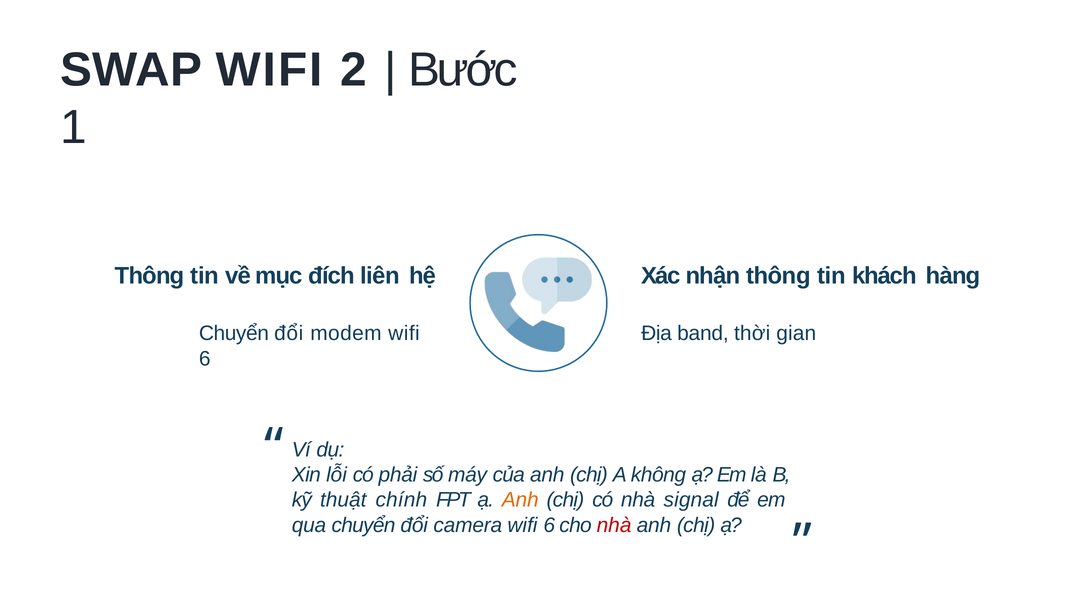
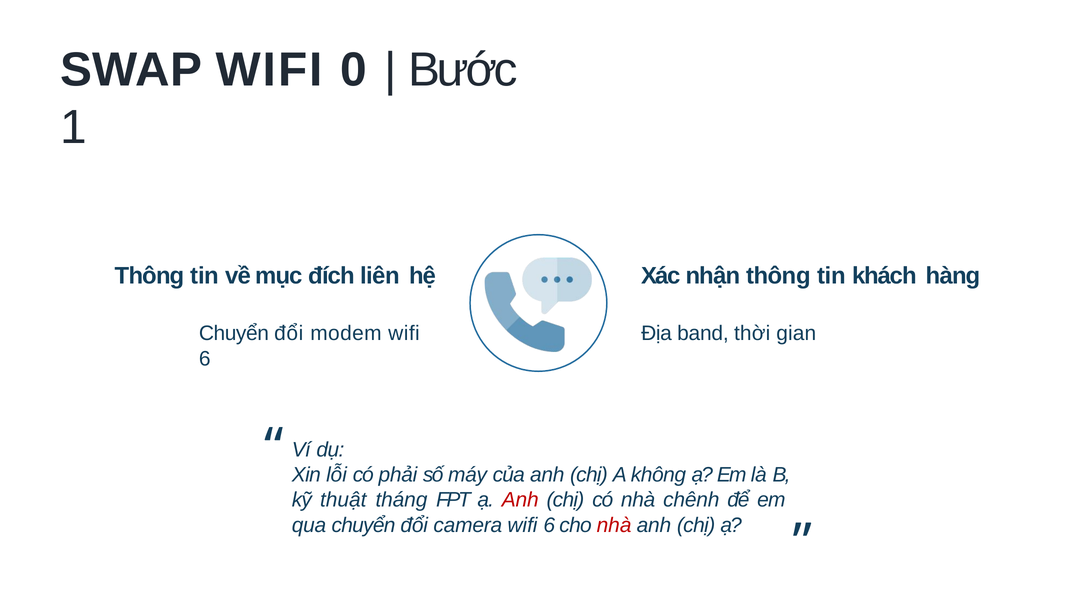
2: 2 -> 0 (354, 70)
chính: chính -> tháng (401, 500)
Anh colour: orange -> red (520, 500)
signal: signal -> chênh (691, 500)
